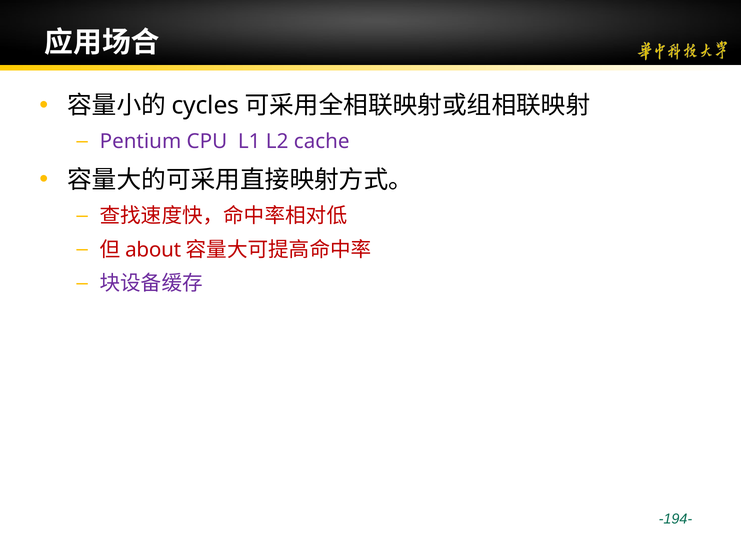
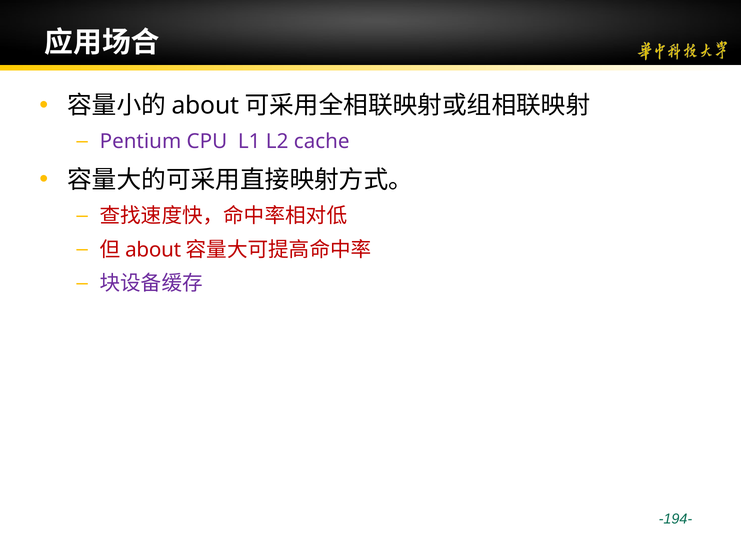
cycles: cycles -> about (205, 106)
